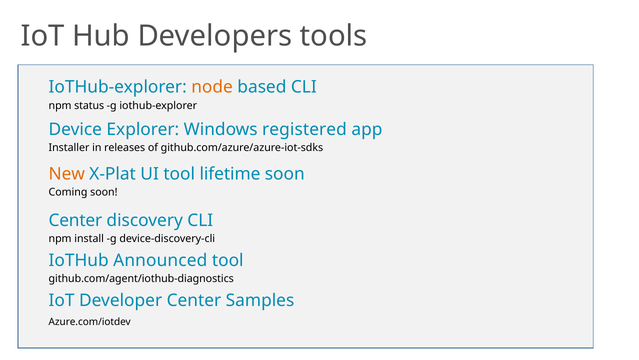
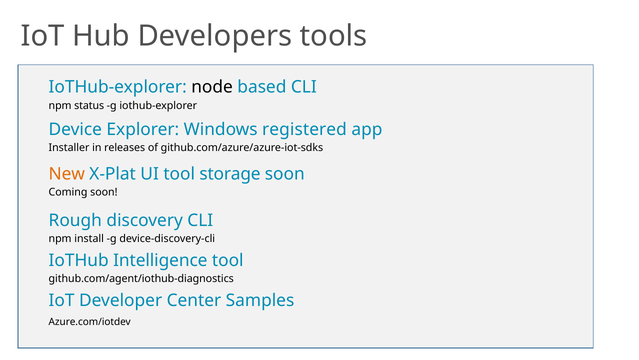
node colour: orange -> black (212, 87)
lifetime: lifetime -> storage (230, 174)
Center: Center -> Rough (75, 220)
Announced: Announced -> Intelligence (160, 260)
